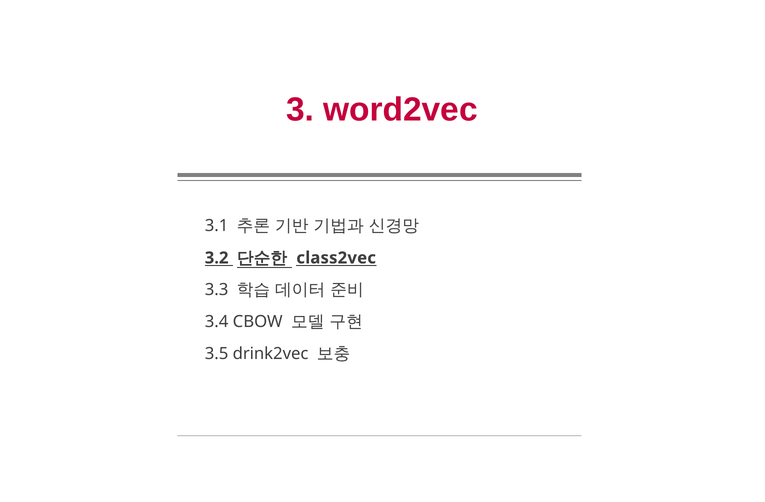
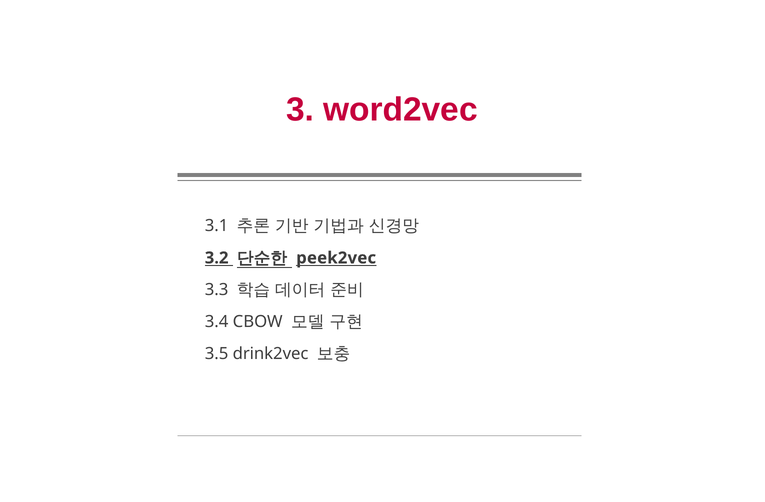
class2vec: class2vec -> peek2vec (336, 258)
